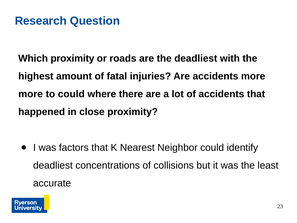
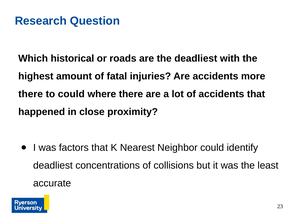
Which proximity: proximity -> historical (72, 58)
more: more -> there (31, 94)
